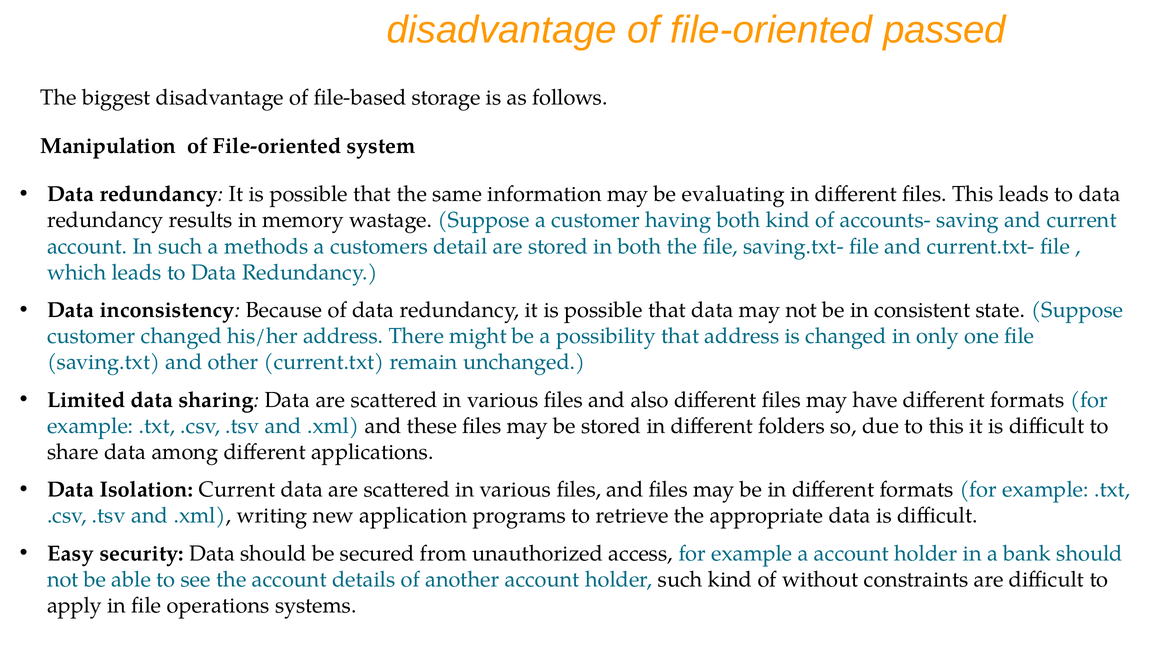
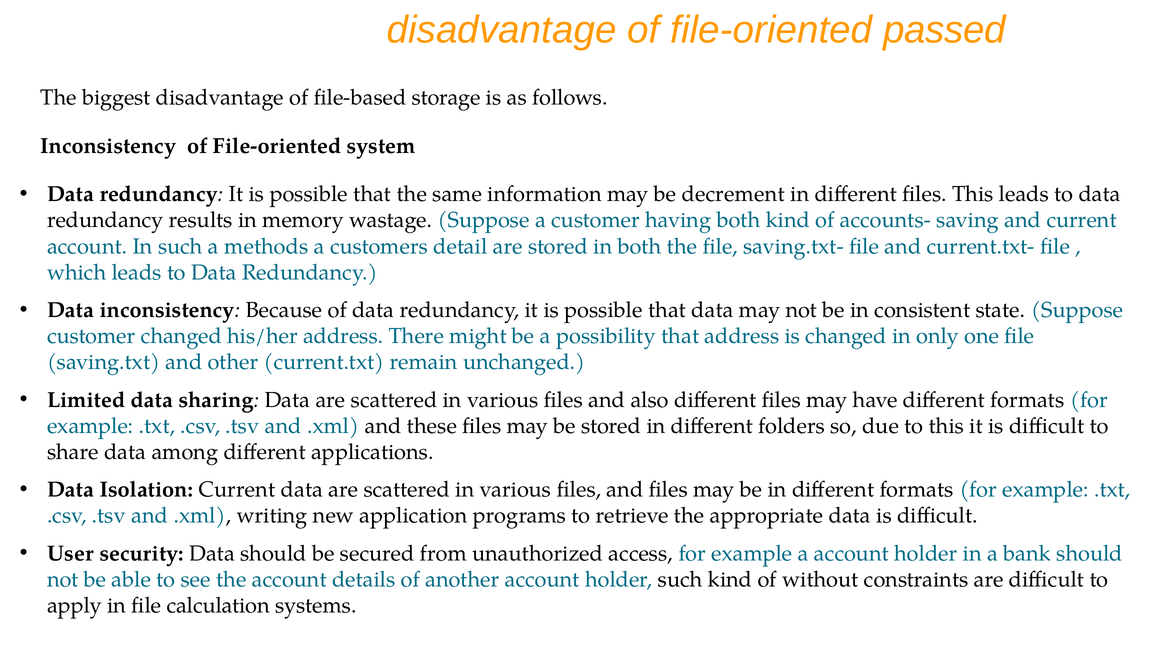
Manipulation: Manipulation -> Inconsistency (108, 146)
evaluating: evaluating -> decrement (733, 194)
Easy: Easy -> User (71, 553)
operations: operations -> calculation (218, 606)
